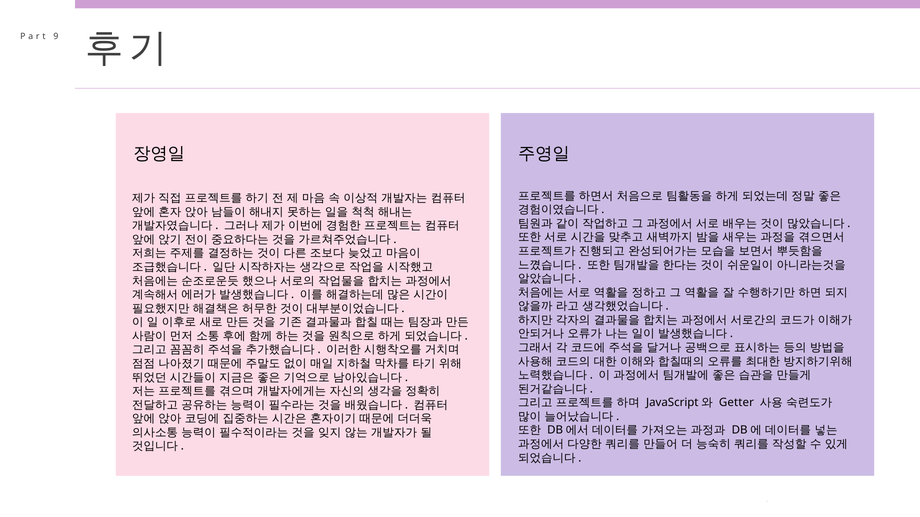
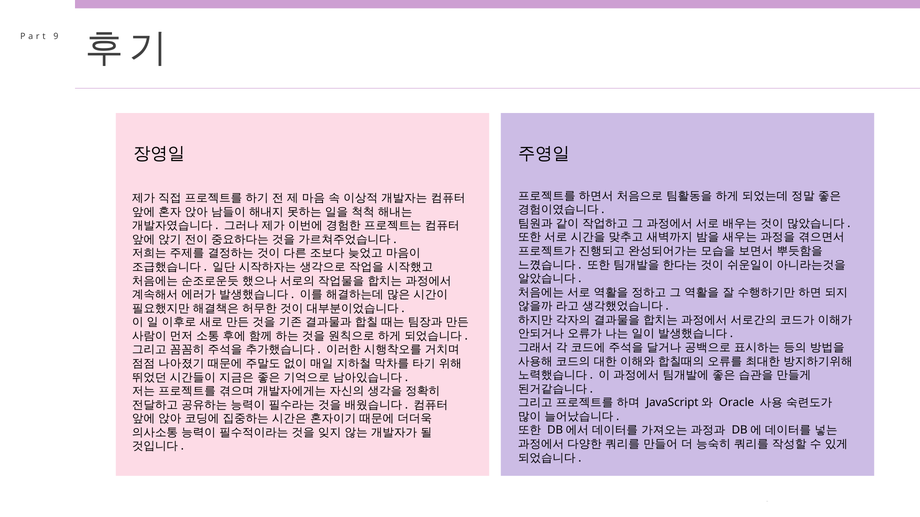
Getter: Getter -> Oracle (737, 403)
